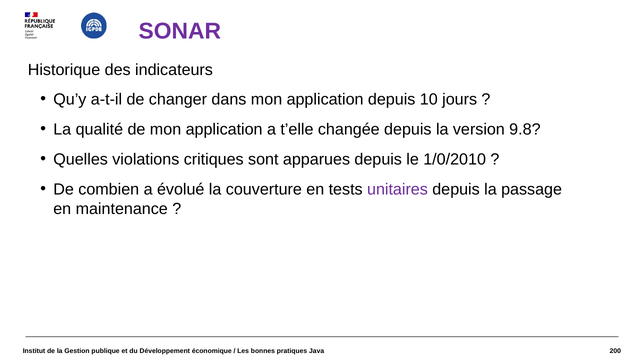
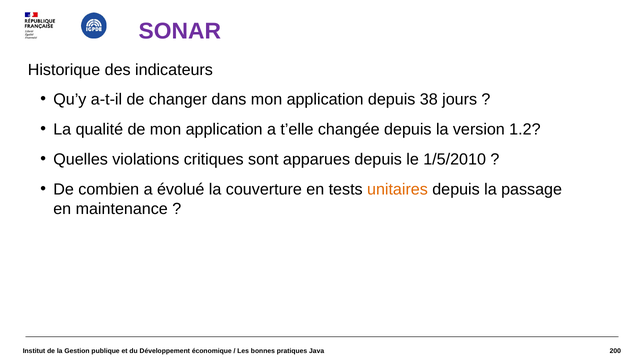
10: 10 -> 38 (429, 99)
9.8: 9.8 -> 1.2 (525, 129)
1/0/2010: 1/0/2010 -> 1/5/2010 (455, 159)
unitaires colour: purple -> orange (397, 190)
